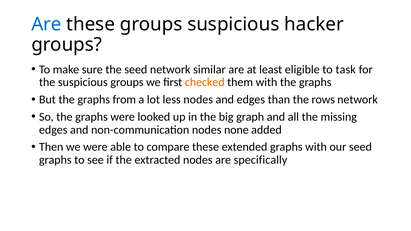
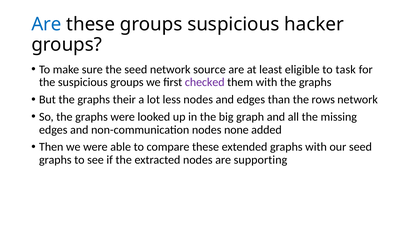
similar: similar -> source (209, 69)
checked colour: orange -> purple (205, 82)
from: from -> their (124, 100)
specifically: specifically -> supporting (260, 160)
